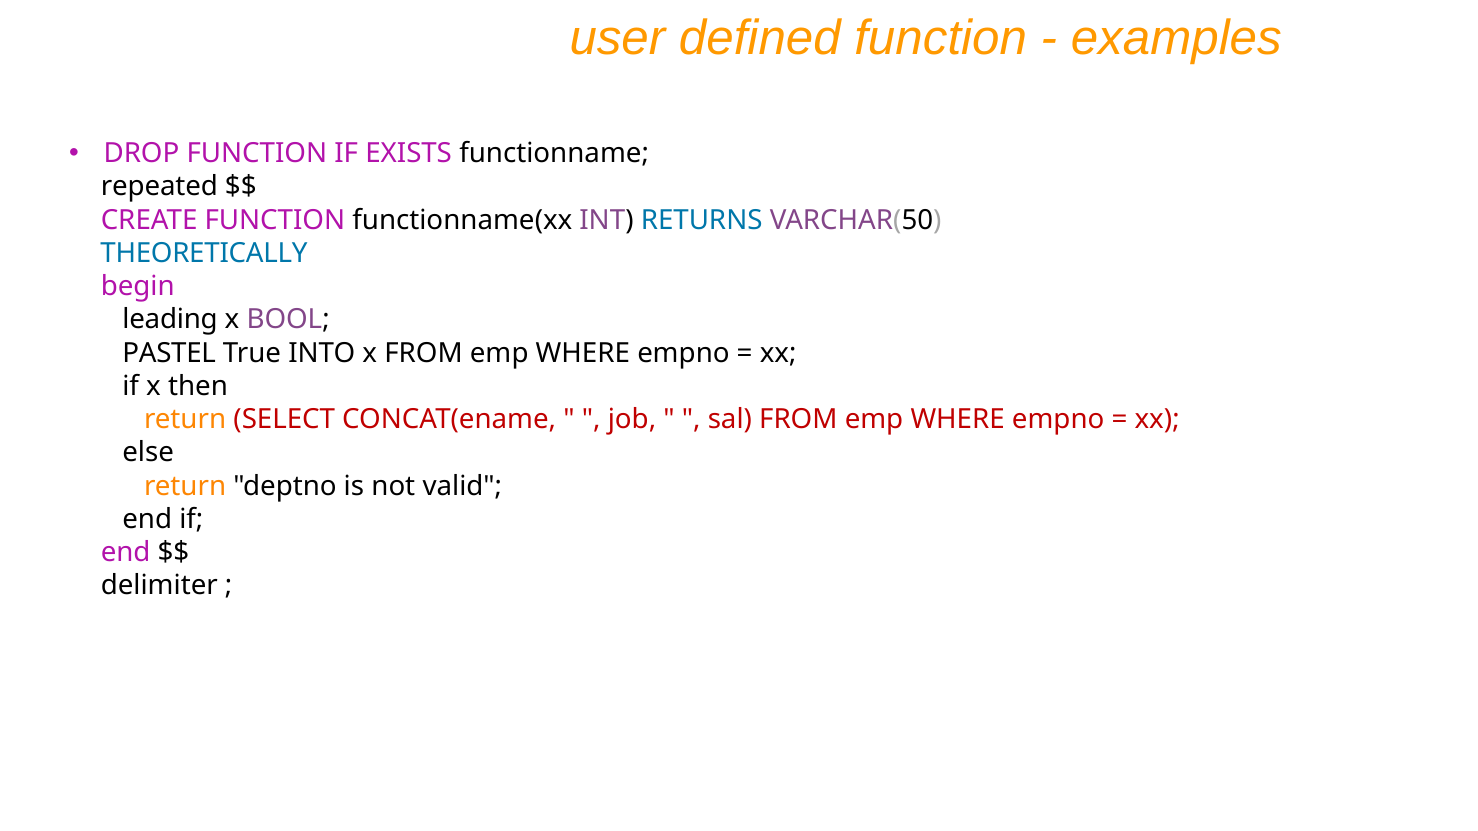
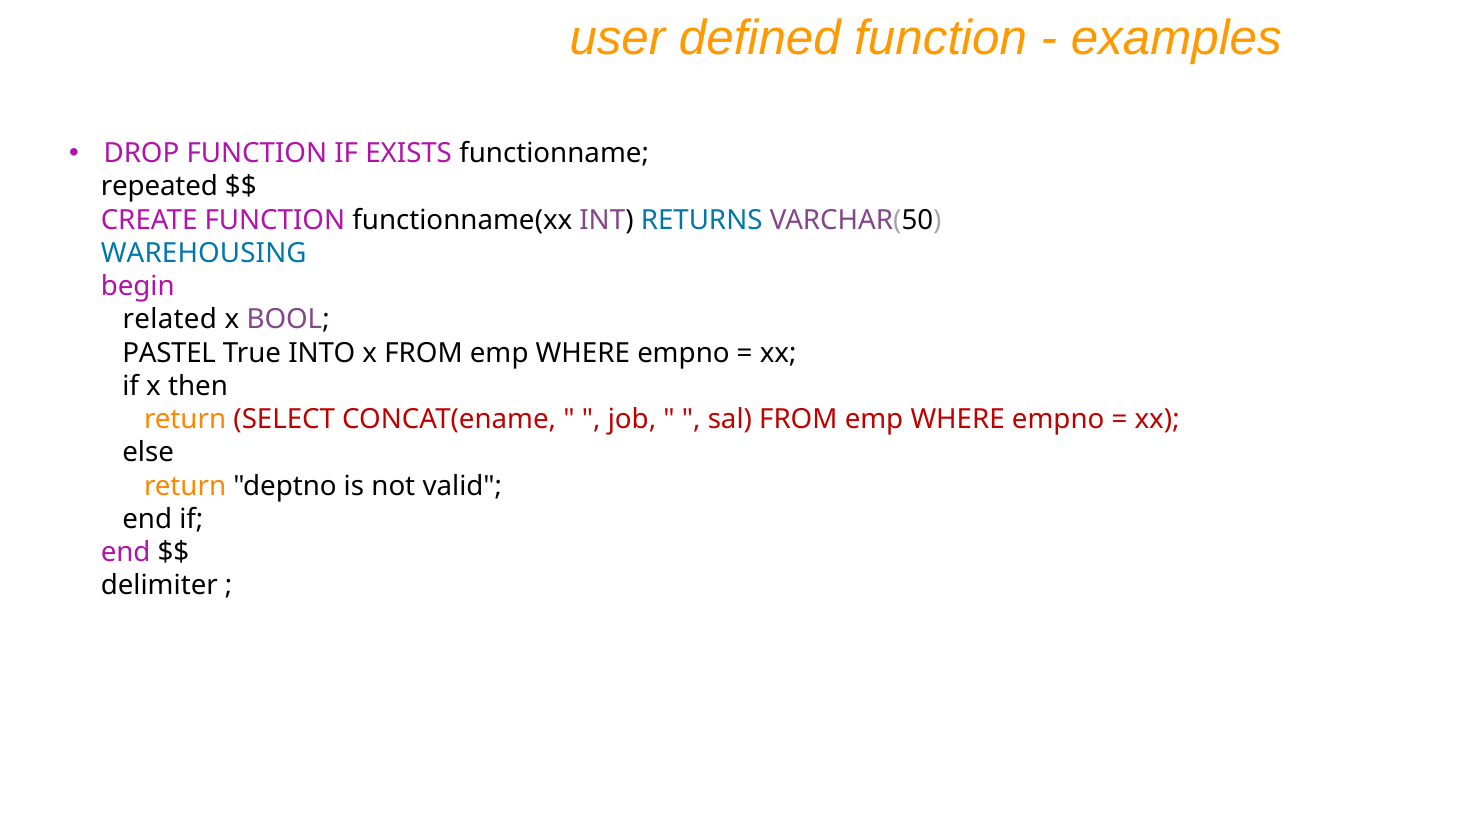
THEORETICALLY: THEORETICALLY -> WAREHOUSING (204, 253)
leading: leading -> related (170, 320)
